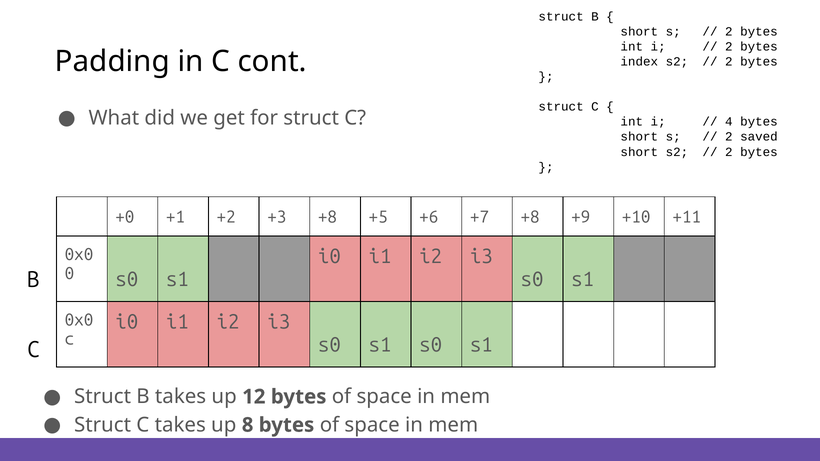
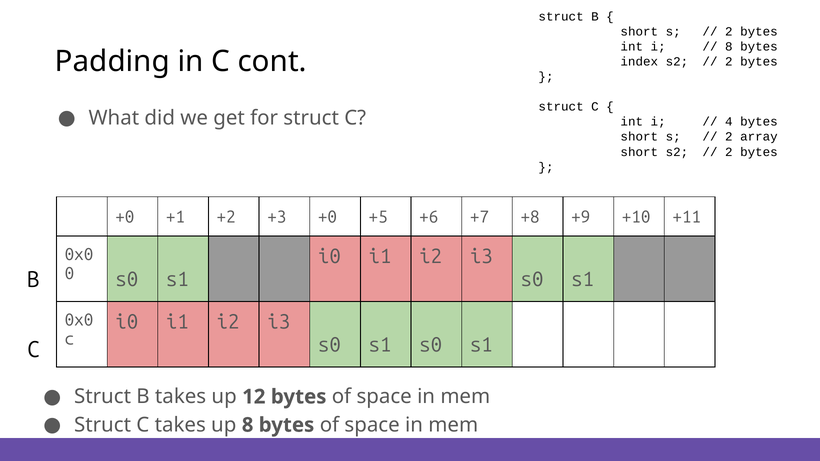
2: 2 -> 8 (729, 47)
saved: saved -> array (759, 137)
+3 +8: +8 -> +0 (327, 217)
